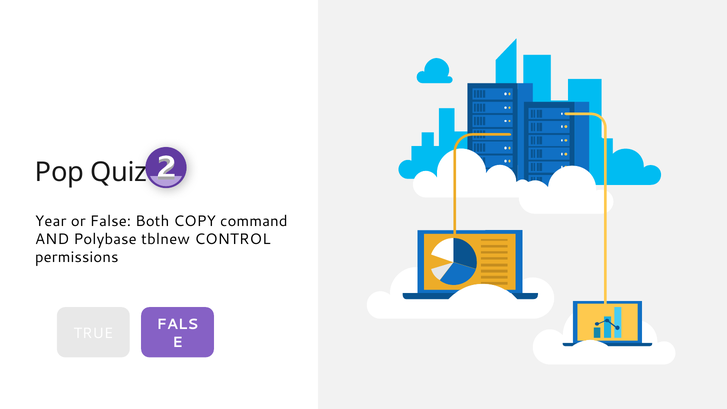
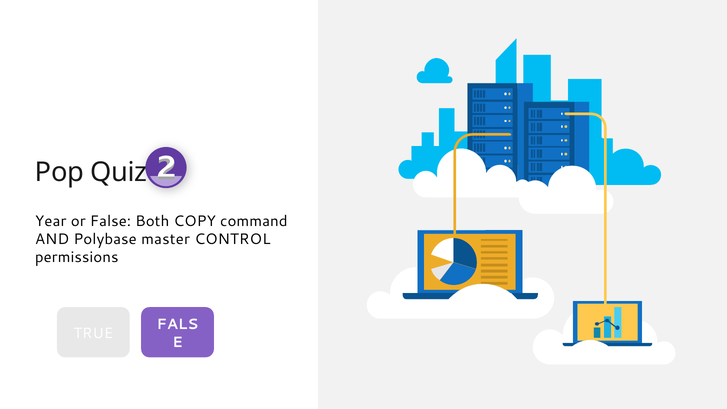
tblnew: tblnew -> master (166, 239)
